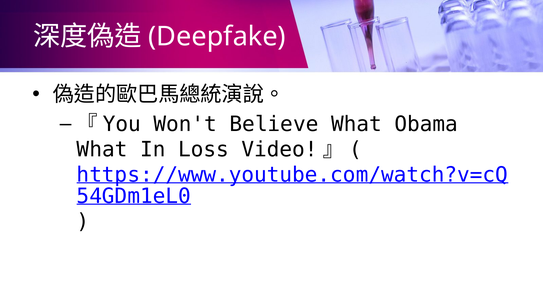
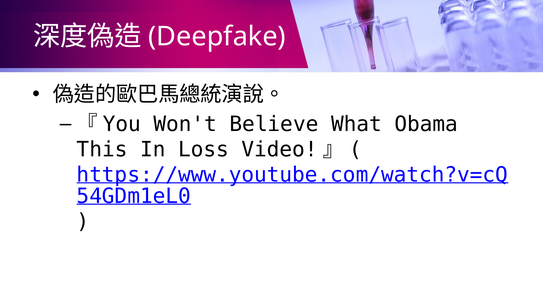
What: What -> This (102, 149)
